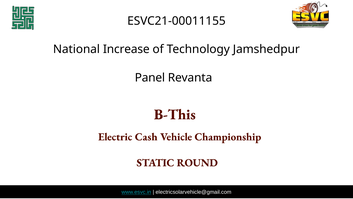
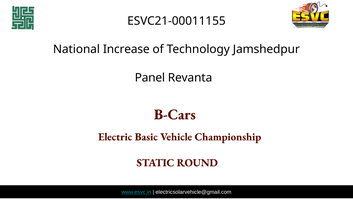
B-This: B-This -> B-Cars (175, 114)
Cash: Cash -> Basic (146, 136)
